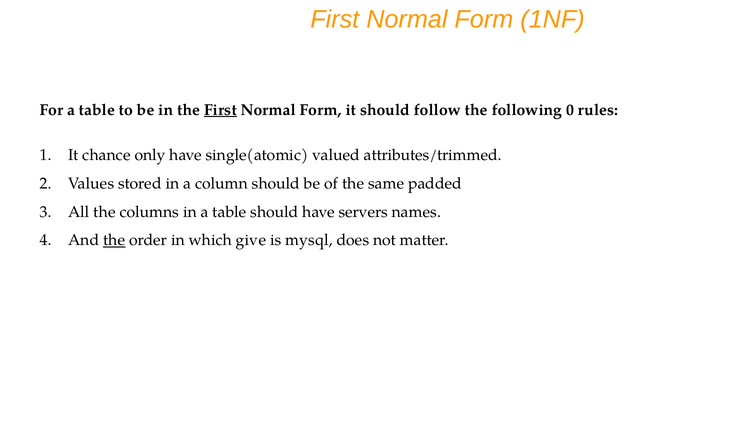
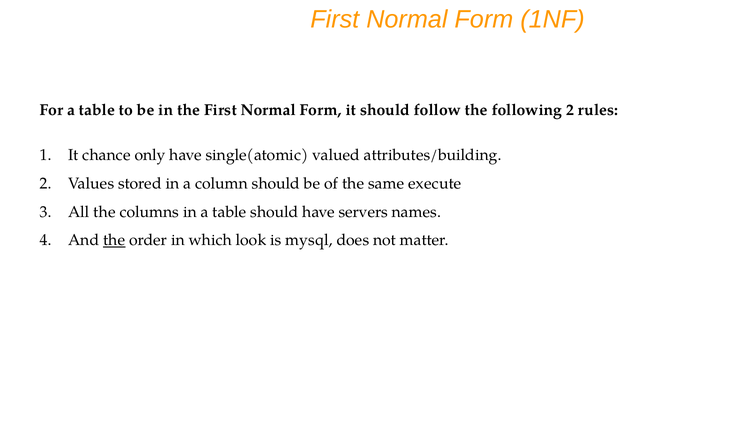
First underline: present -> none (220, 110)
following 0: 0 -> 2 (570, 110)
attributes/trimmed: attributes/trimmed -> attributes/building (433, 155)
padded: padded -> execute (435, 184)
give: give -> look (251, 240)
